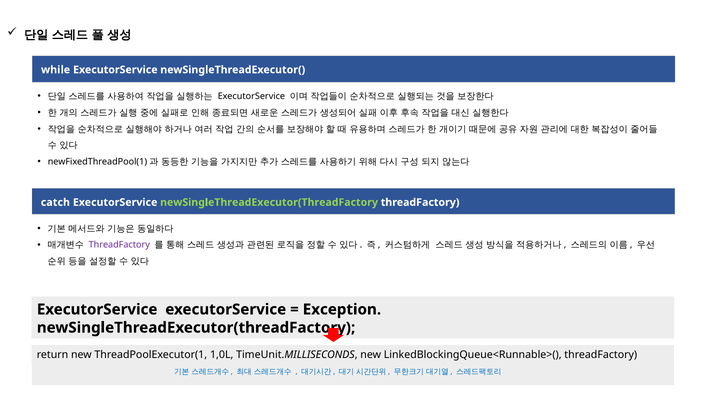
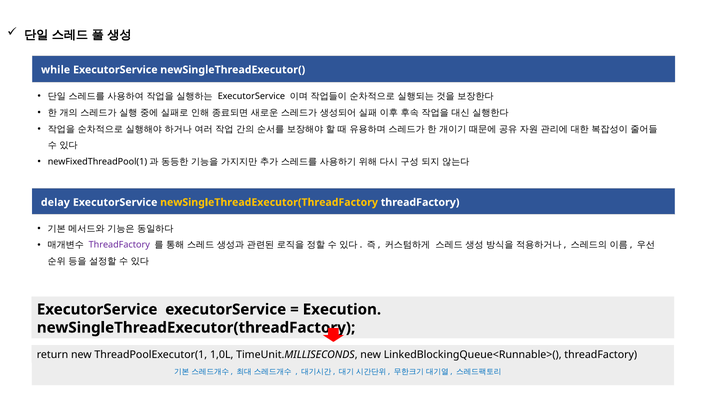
catch: catch -> delay (55, 202)
newSingleThreadExecutor(ThreadFactory colour: light green -> yellow (269, 202)
Exception: Exception -> Execution (342, 309)
